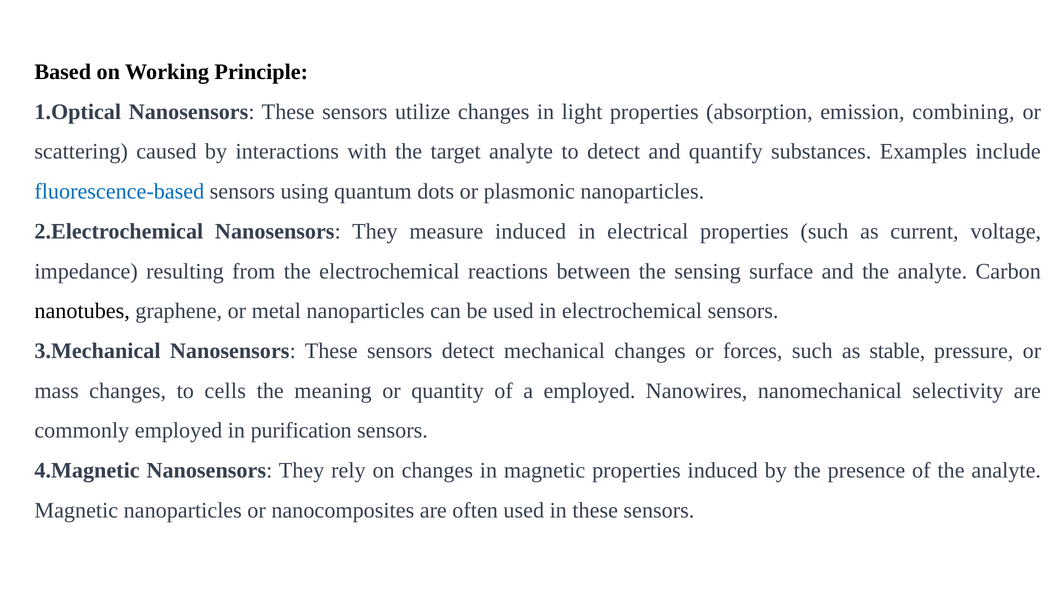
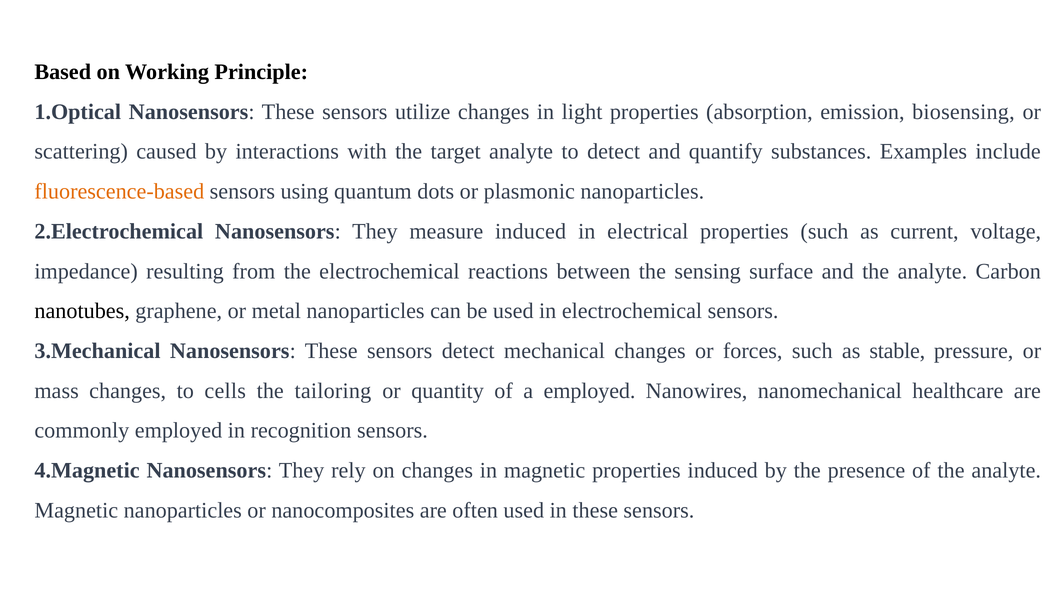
combining: combining -> biosensing (963, 112)
fluorescence-based colour: blue -> orange (119, 191)
meaning: meaning -> tailoring (333, 391)
selectivity: selectivity -> healthcare (958, 391)
purification: purification -> recognition (301, 431)
